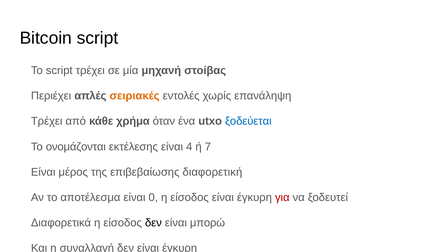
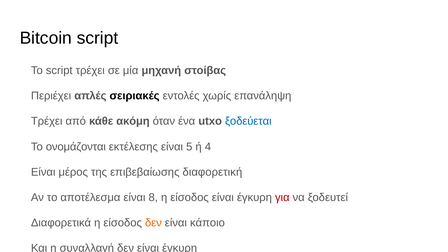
σειριακές colour: orange -> black (135, 96)
χρήμα: χρήμα -> ακόμη (133, 121)
4: 4 -> 5 (189, 147)
7: 7 -> 4 (208, 147)
0: 0 -> 8 (153, 197)
δεν colour: black -> orange (153, 223)
μπορώ: μπορώ -> κάποιο (207, 223)
